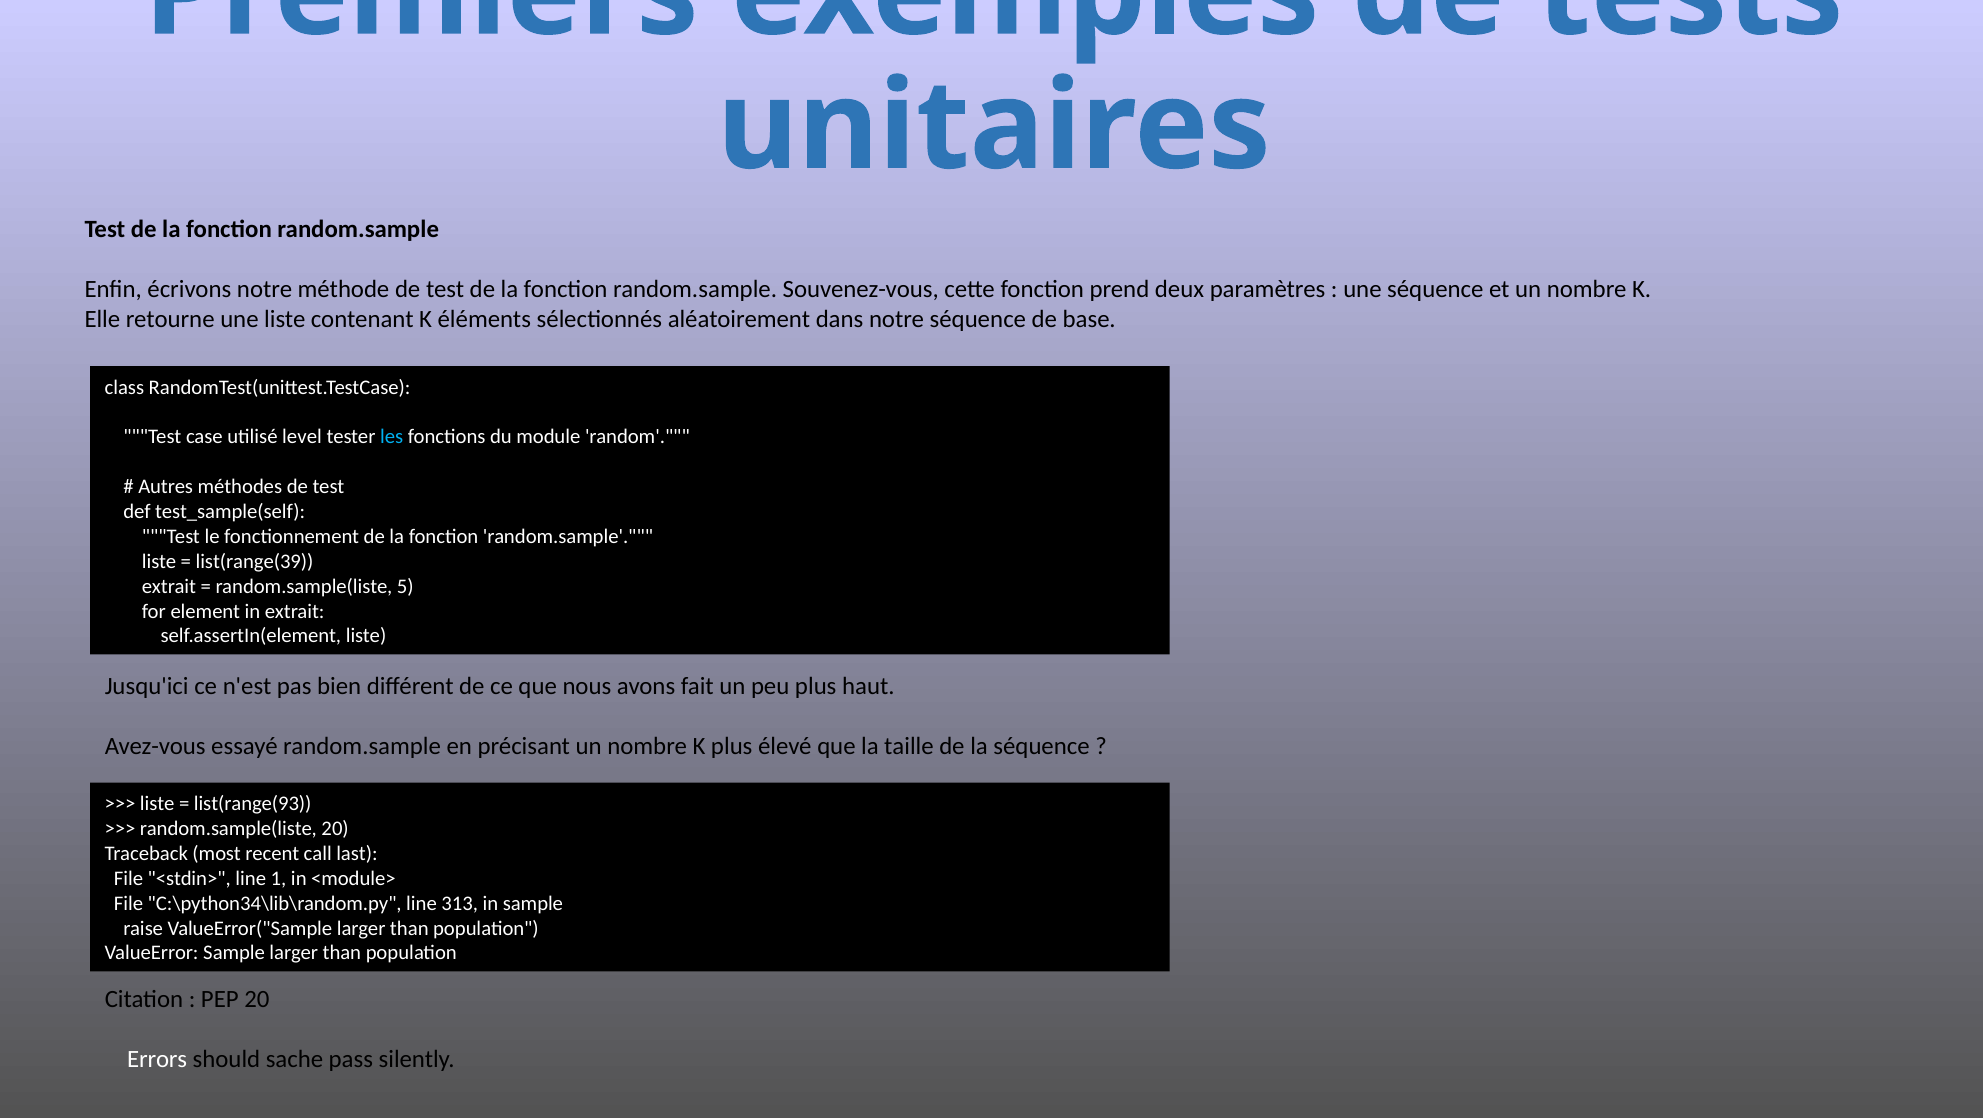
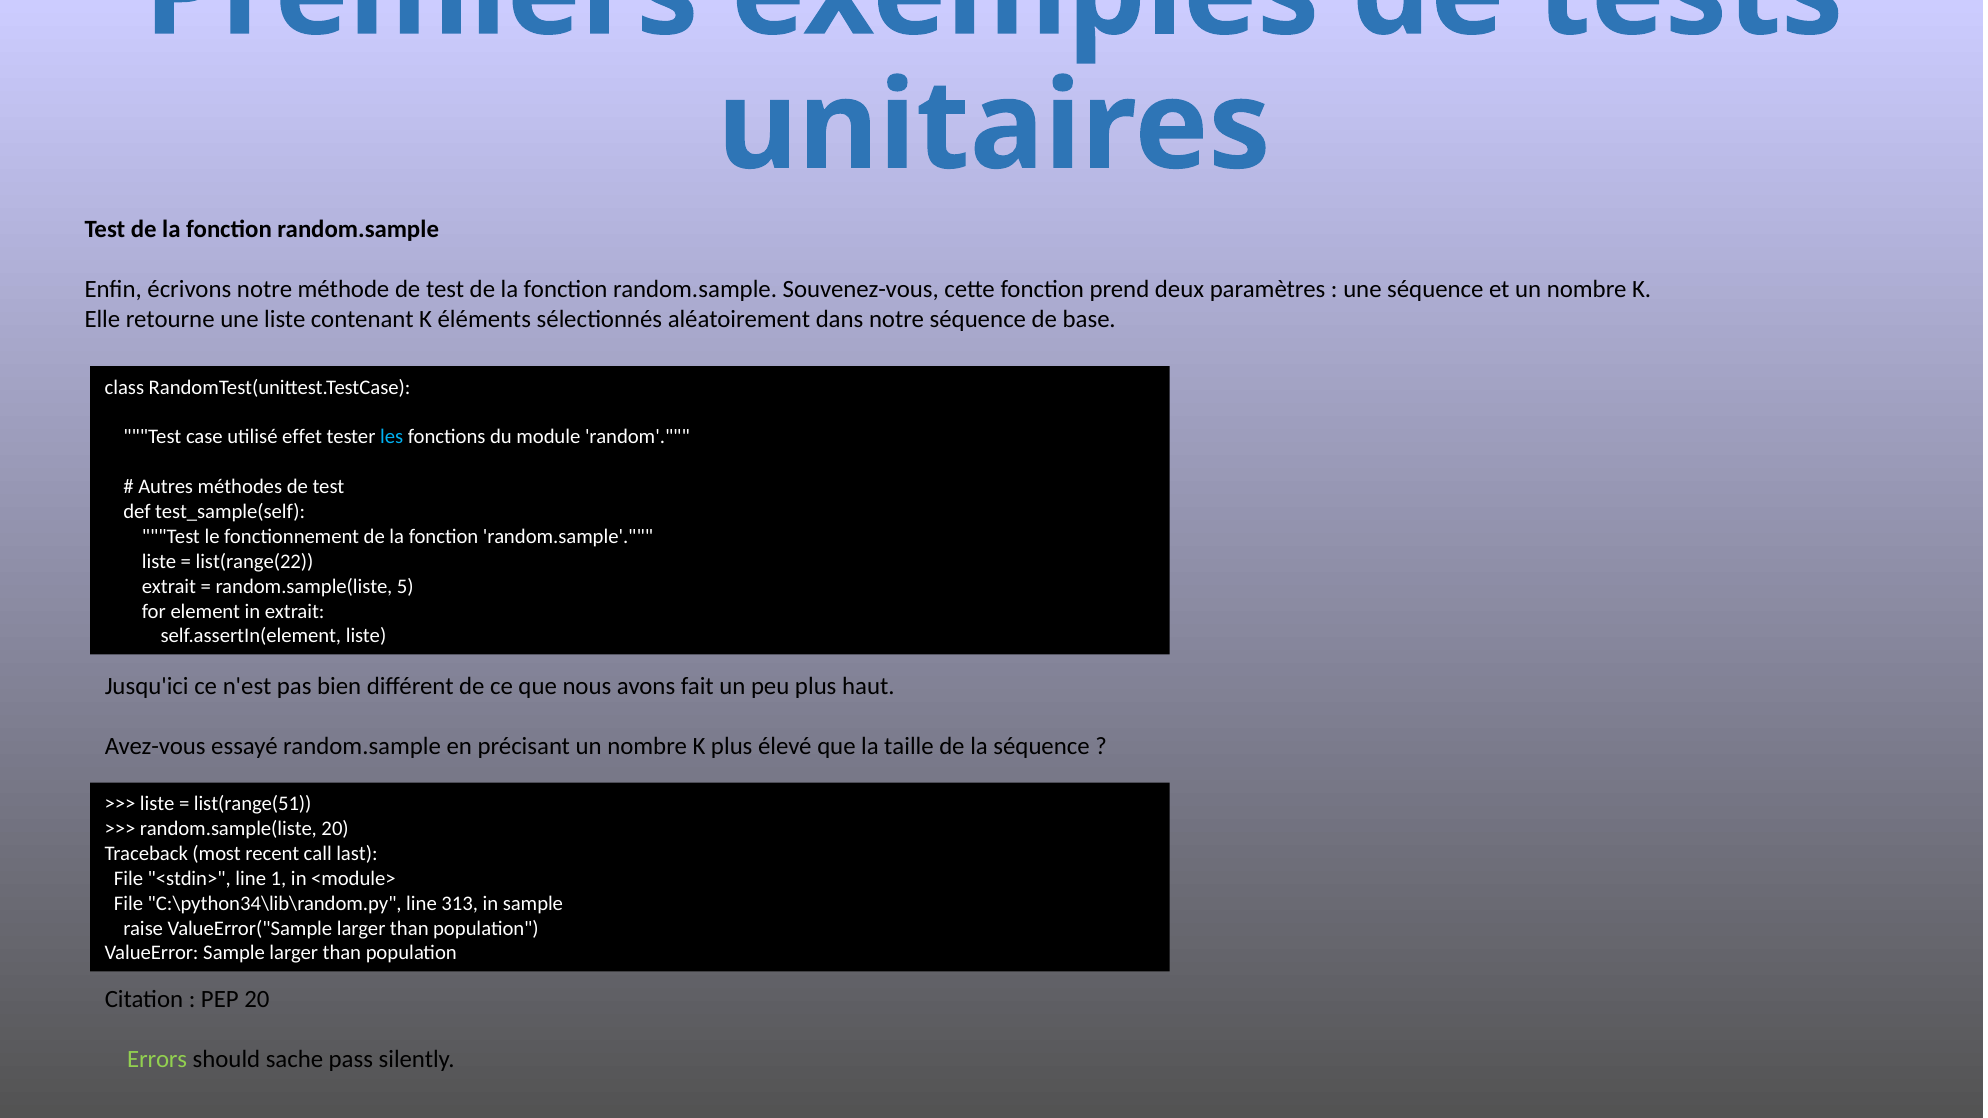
level: level -> effet (302, 437)
list(range(39: list(range(39 -> list(range(22 (254, 562)
list(range(93: list(range(93 -> list(range(51 (253, 804)
Errors colour: white -> light green (157, 1059)
